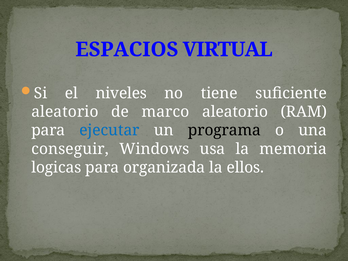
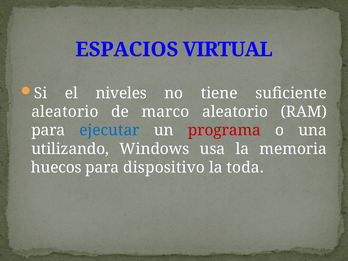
programa colour: black -> red (224, 130)
conseguir: conseguir -> utilizando (70, 149)
logicas: logicas -> huecos (56, 168)
organizada: organizada -> dispositivo (164, 168)
ellos: ellos -> toda (245, 168)
